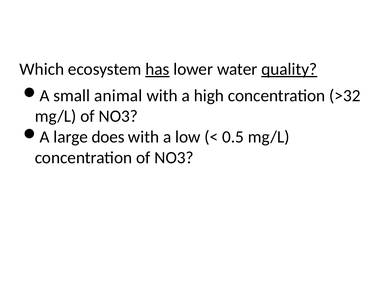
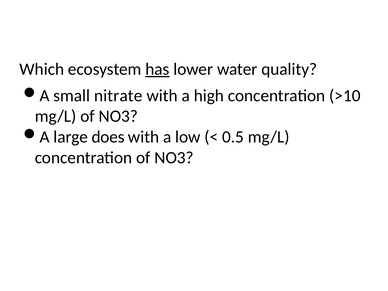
quality underline: present -> none (289, 69)
animal: animal -> nitrate (118, 96)
>32: >32 -> >10 (345, 96)
